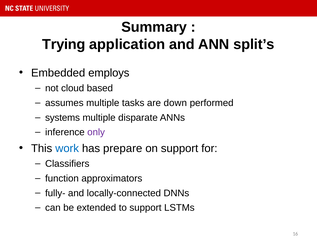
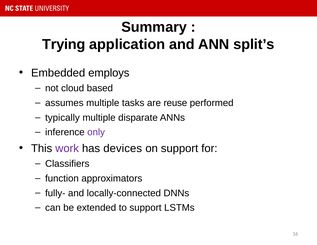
down: down -> reuse (175, 103)
systems: systems -> typically (62, 118)
work colour: blue -> purple (67, 148)
prepare: prepare -> devices (123, 148)
